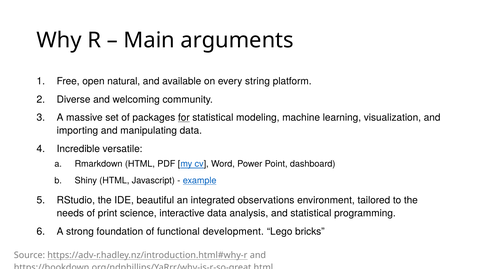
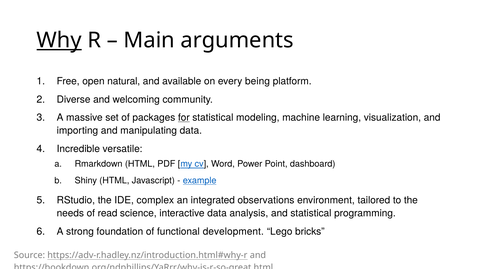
Why underline: none -> present (59, 40)
string: string -> being (257, 81)
beautiful: beautiful -> complex (155, 200)
print: print -> read (108, 214)
